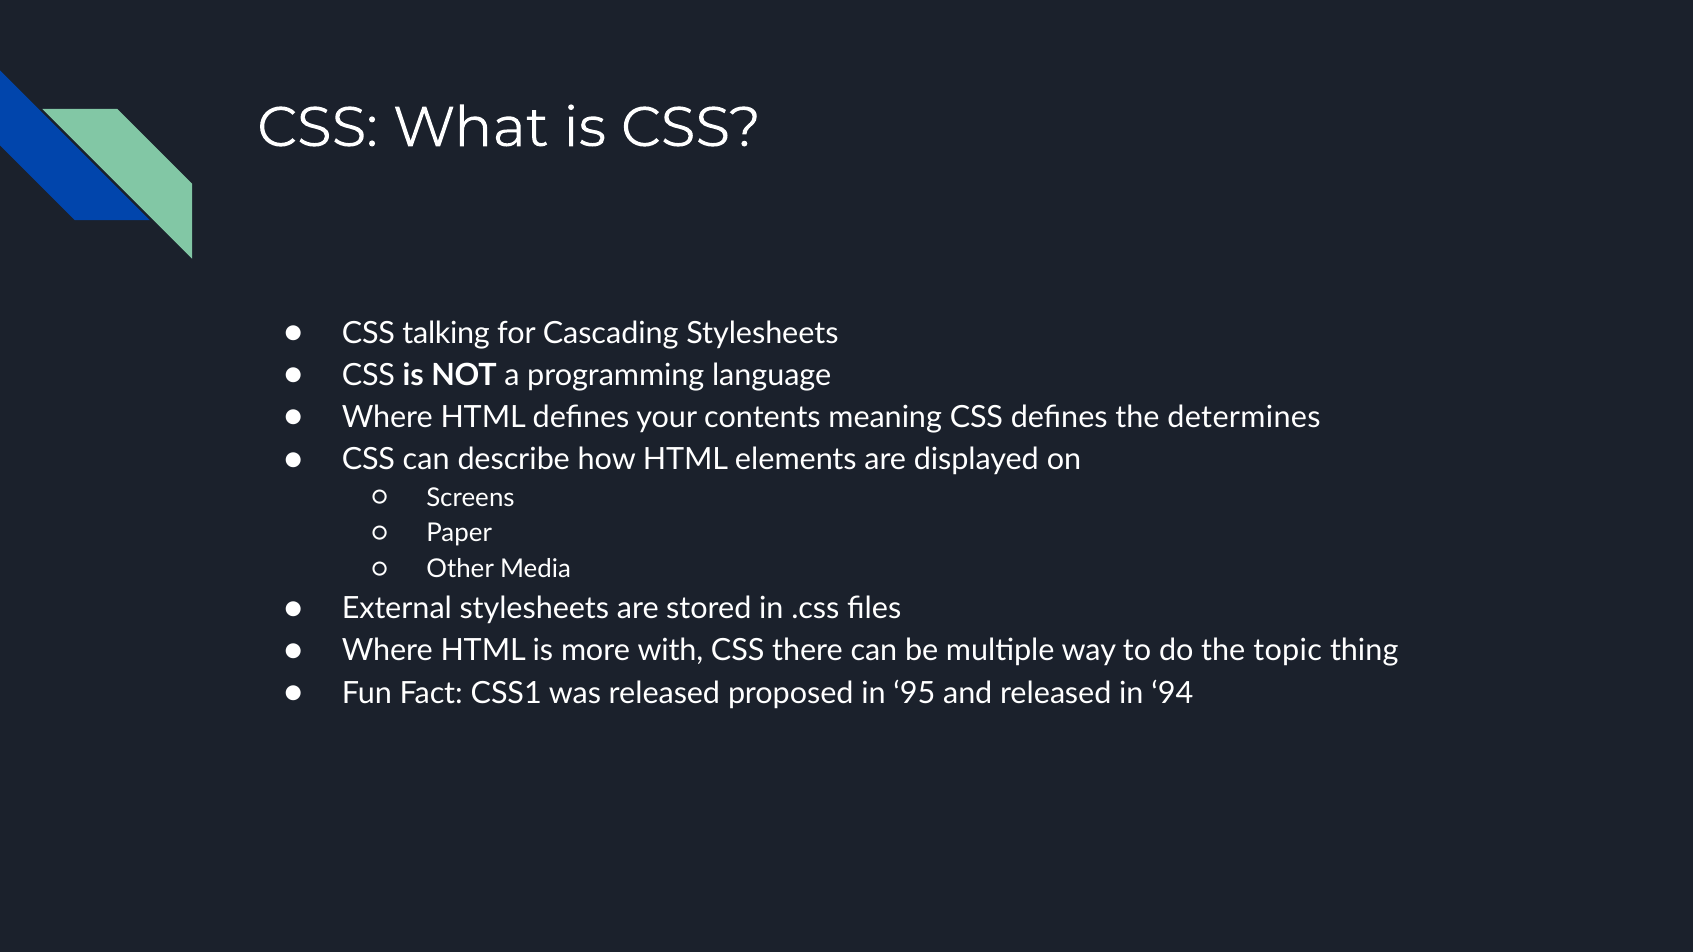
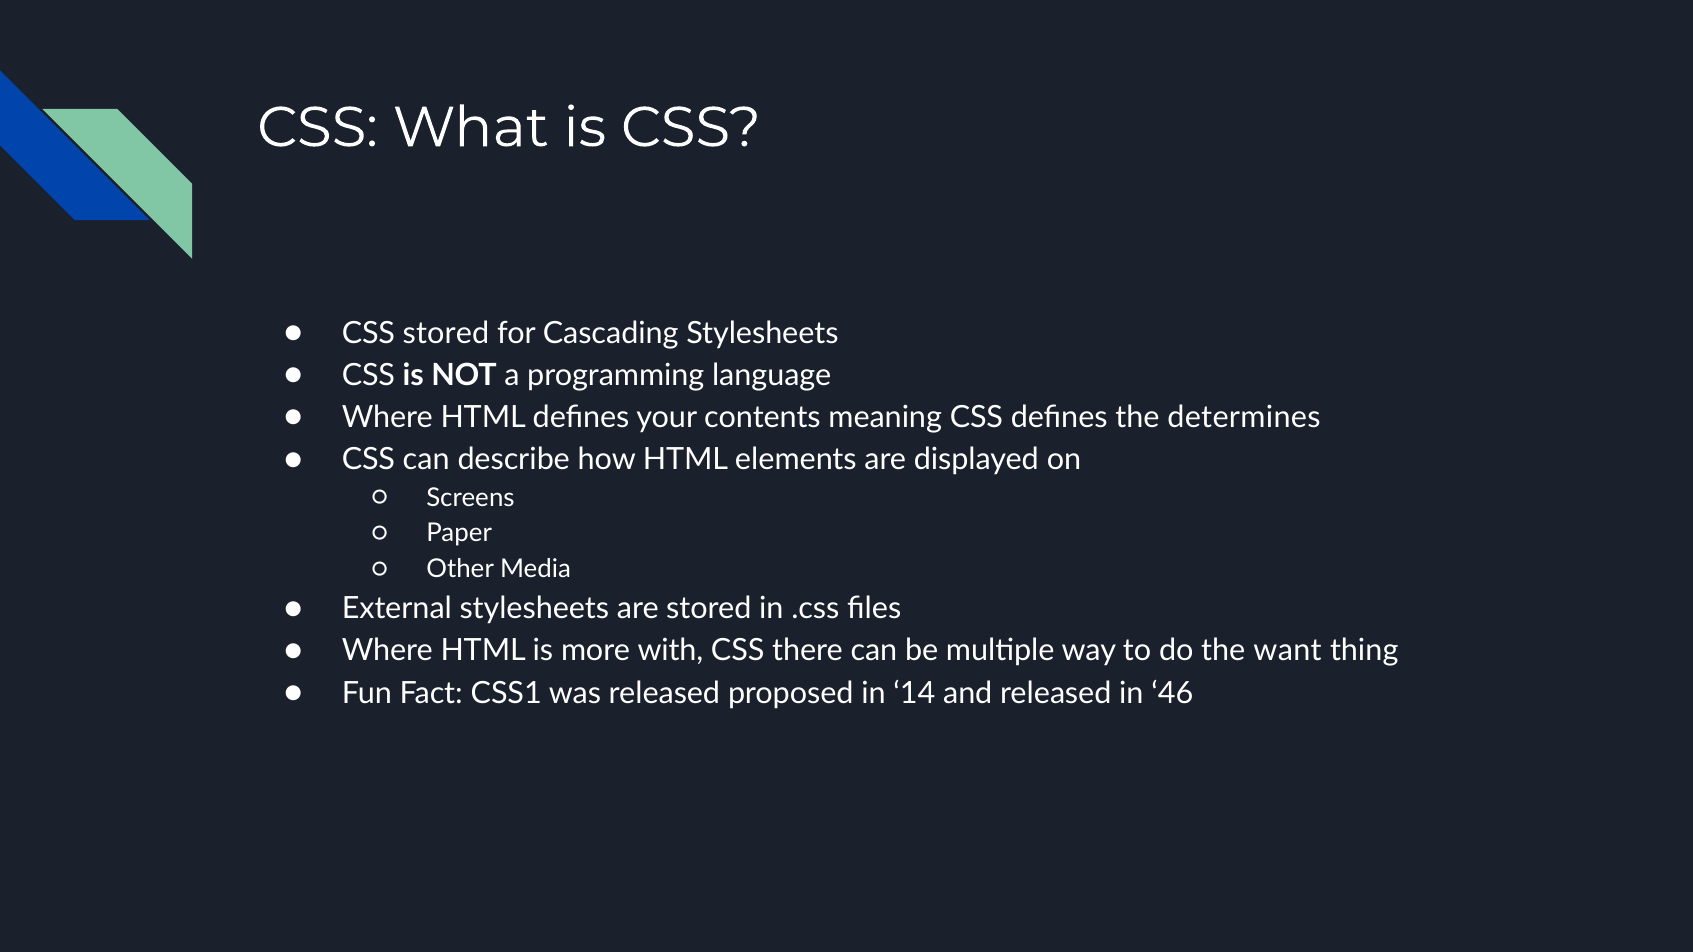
CSS talking: talking -> stored (446, 333)
topic: topic -> want (1288, 651)
95: 95 -> 14 (914, 693)
94: 94 -> 46 (1172, 693)
